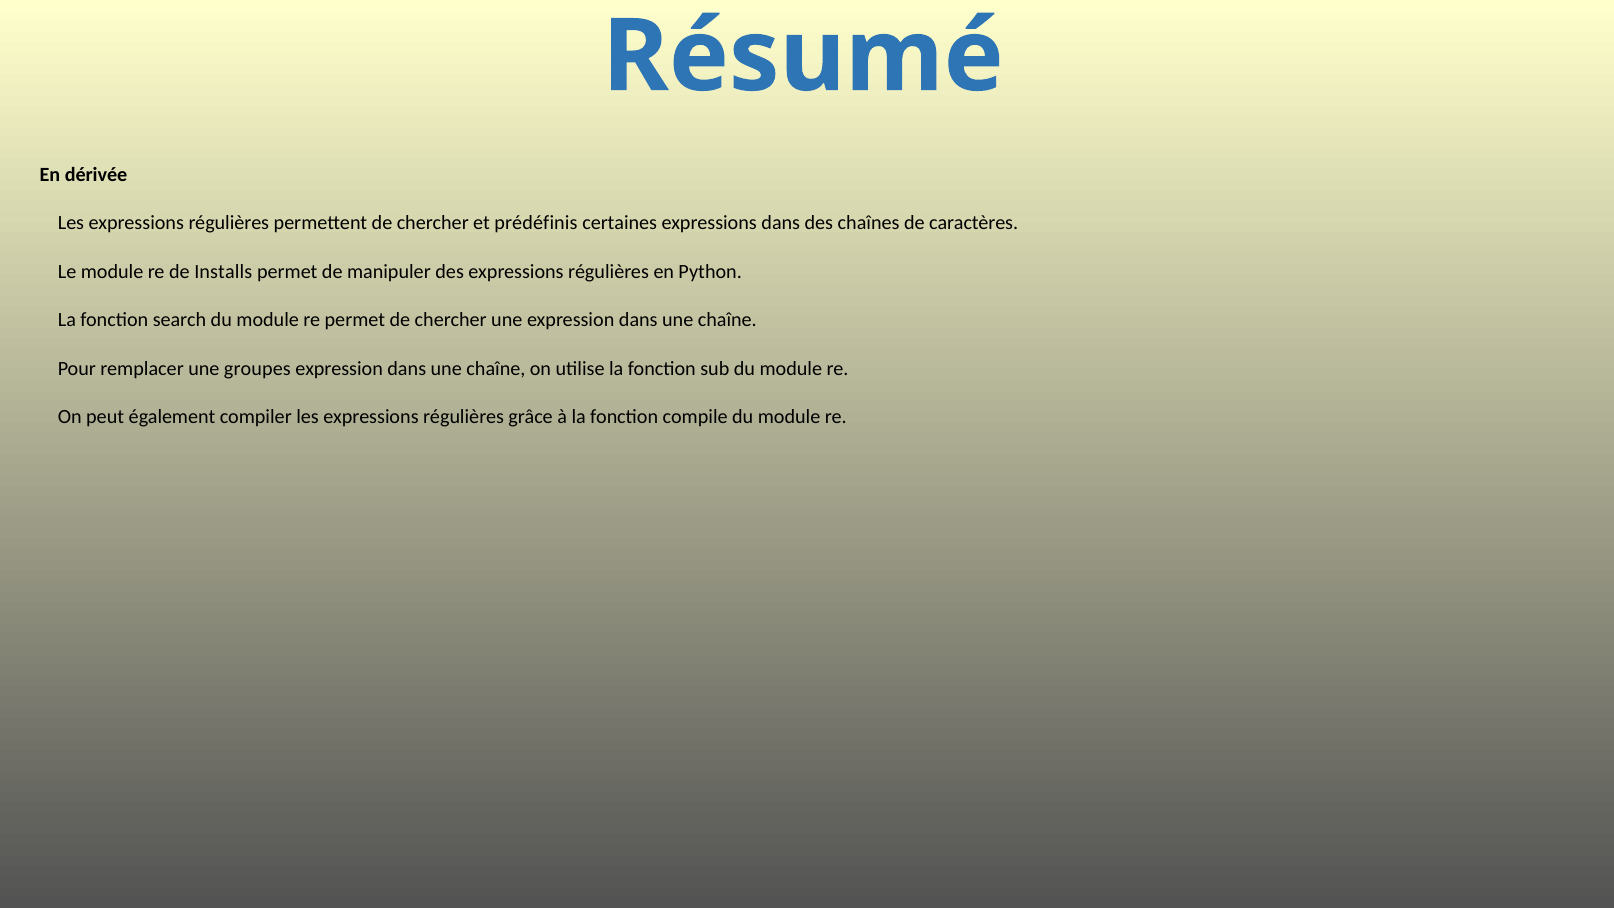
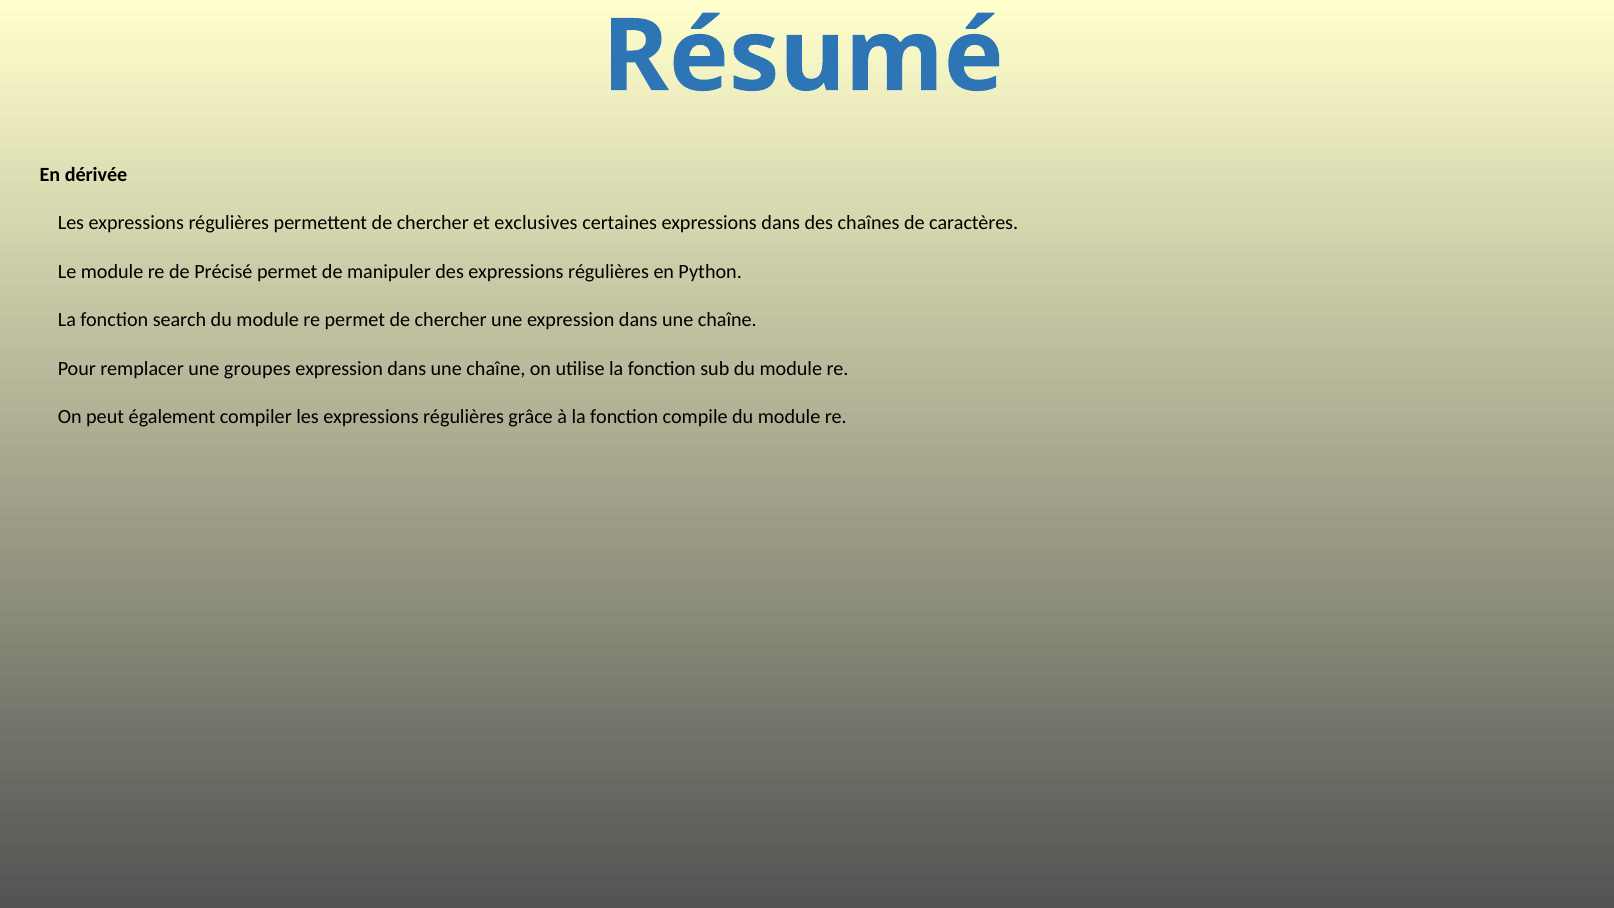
prédéfinis: prédéfinis -> exclusives (536, 223)
Installs: Installs -> Précisé (223, 272)
